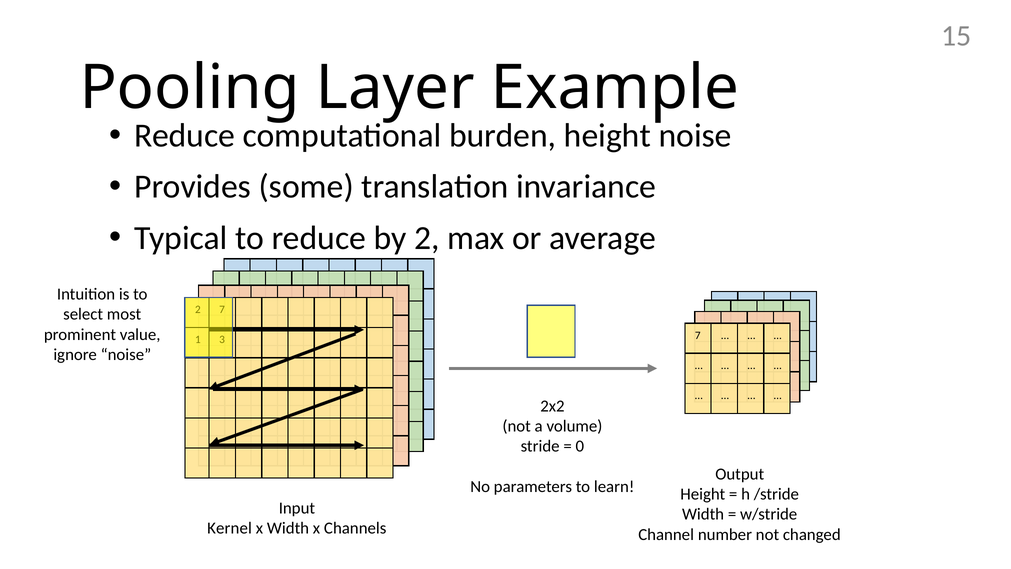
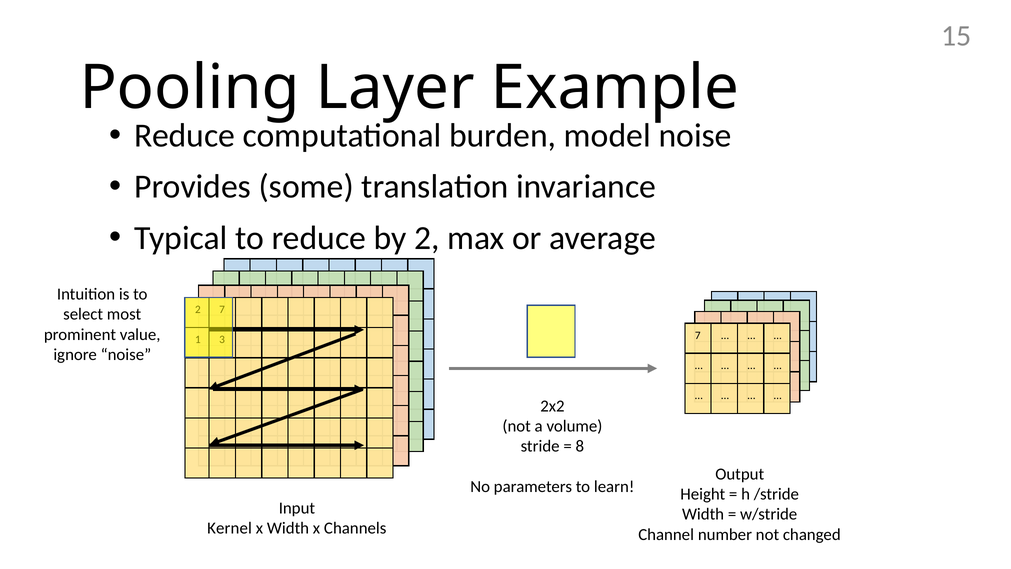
burden height: height -> model (607, 136)
0: 0 -> 8 (580, 446)
